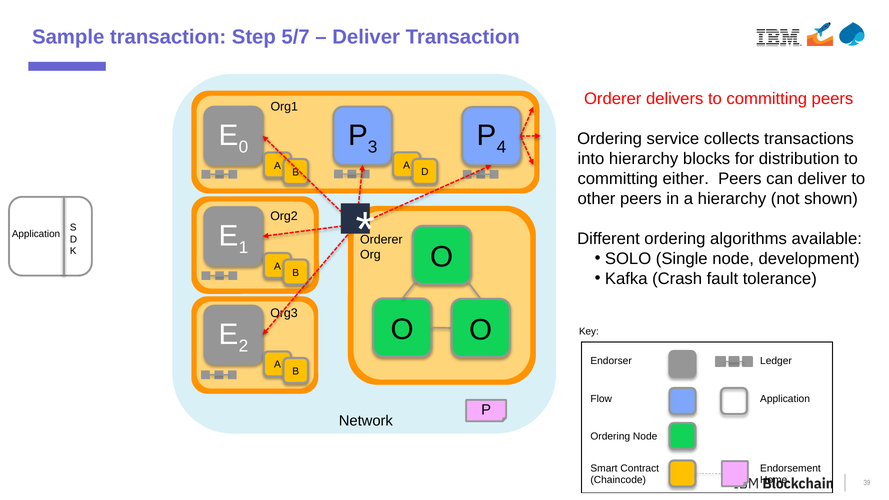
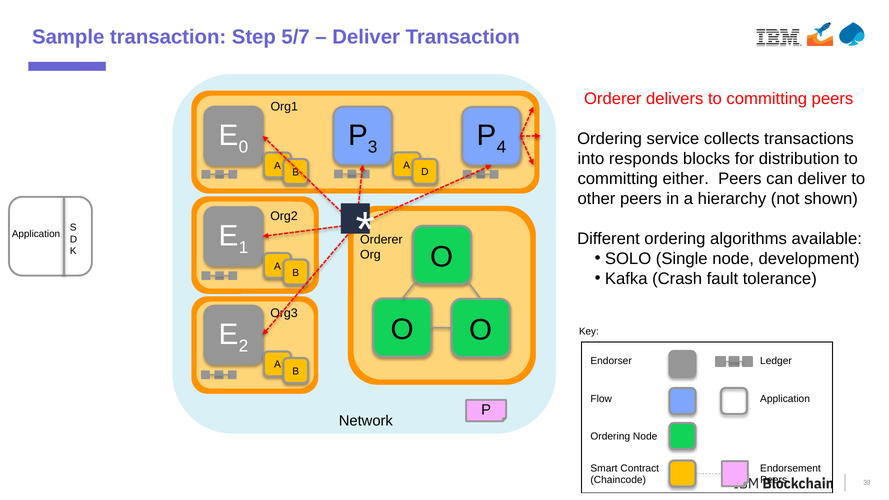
into hierarchy: hierarchy -> responds (644, 159)
Home: Home -> Peers (774, 480)
